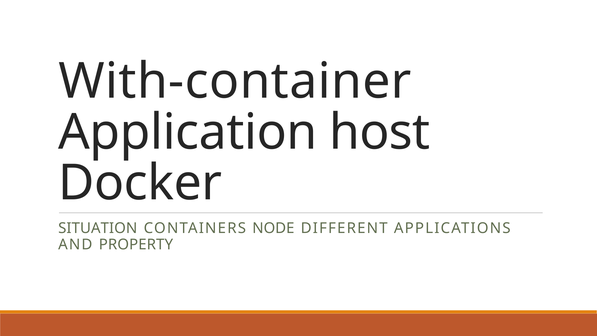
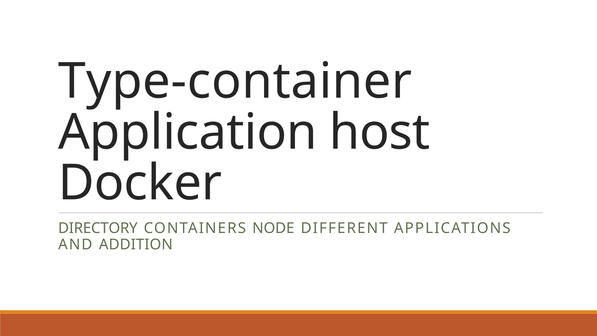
With-container: With-container -> Type-container (235, 81)
SITUATION: SITUATION -> DIRECTORY (98, 228)
PROPERTY: PROPERTY -> ADDITION (136, 244)
